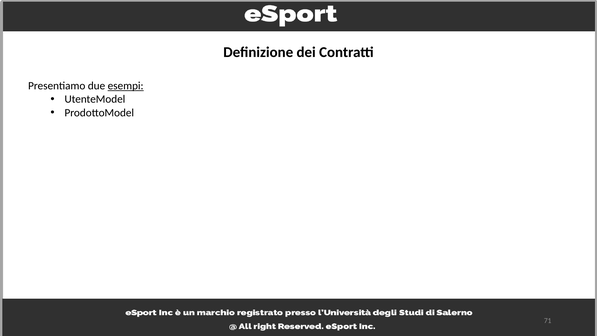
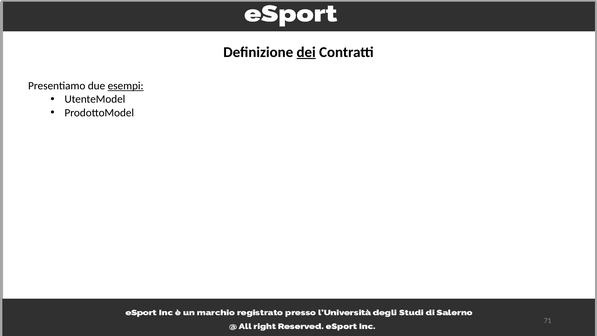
dei underline: none -> present (306, 52)
